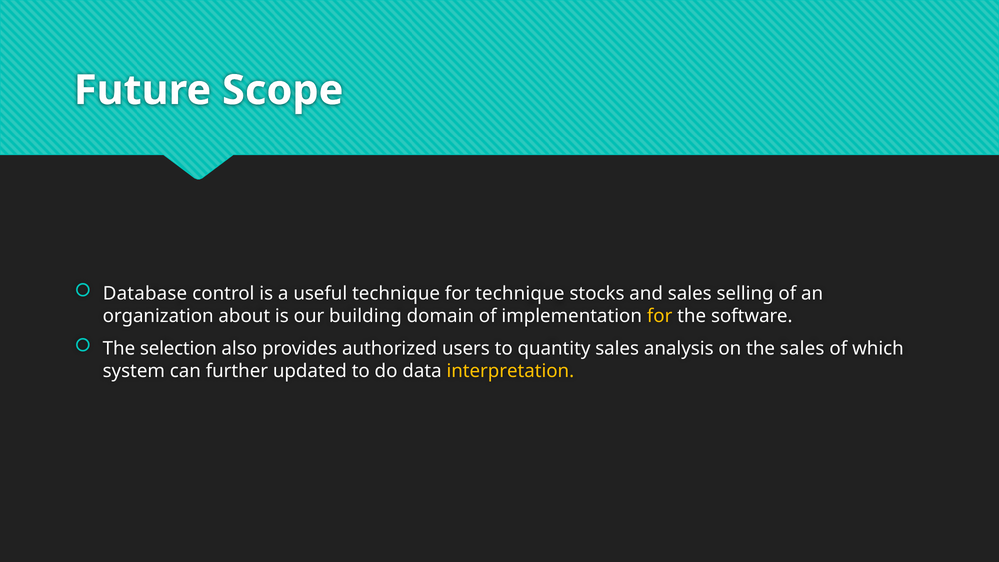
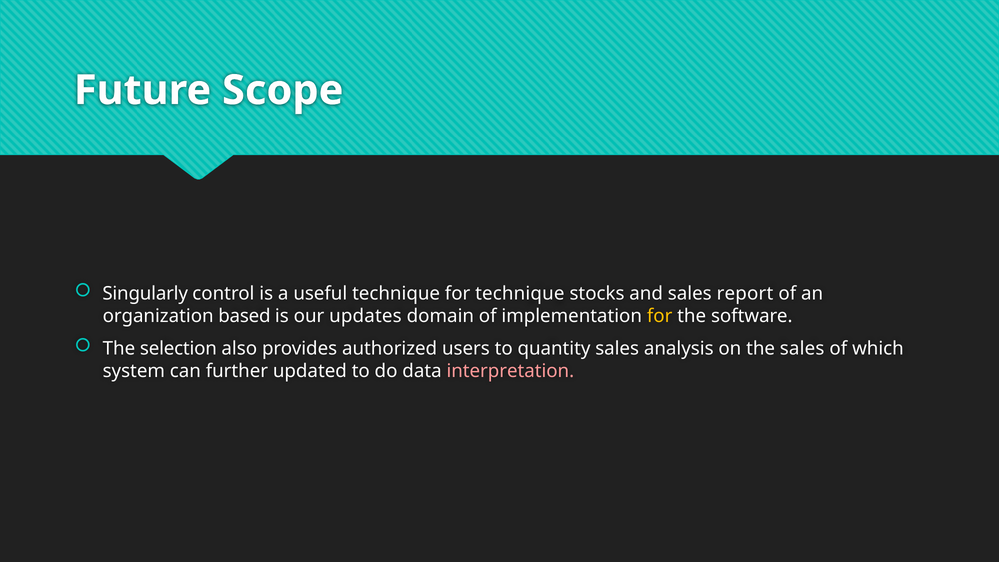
Database: Database -> Singularly (145, 294)
selling: selling -> report (745, 294)
about: about -> based (244, 316)
building: building -> updates (365, 316)
interpretation colour: yellow -> pink (510, 371)
